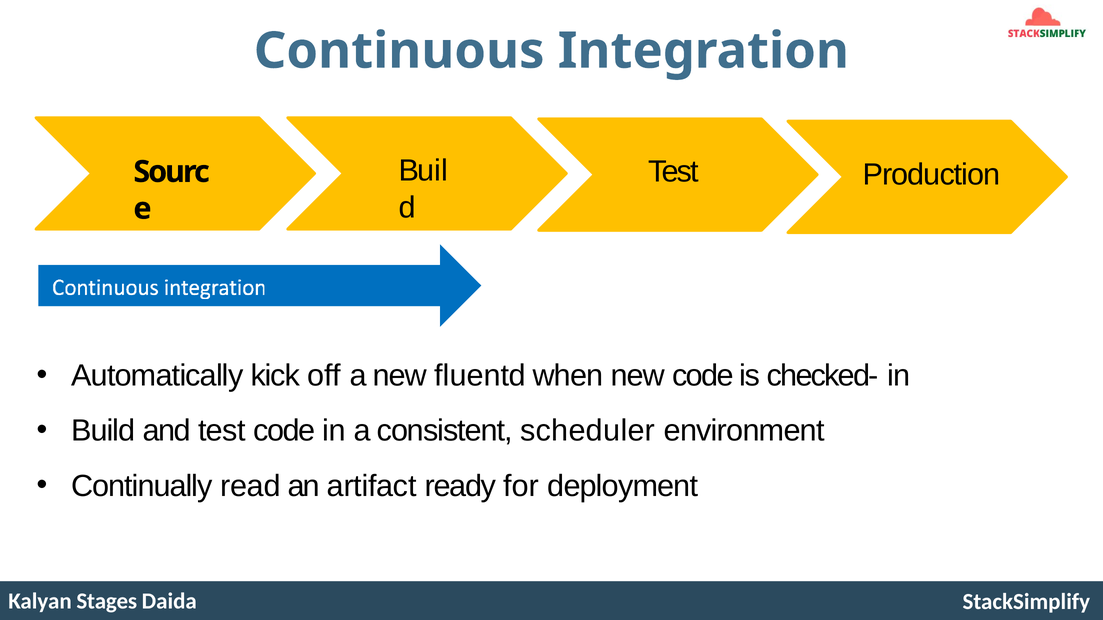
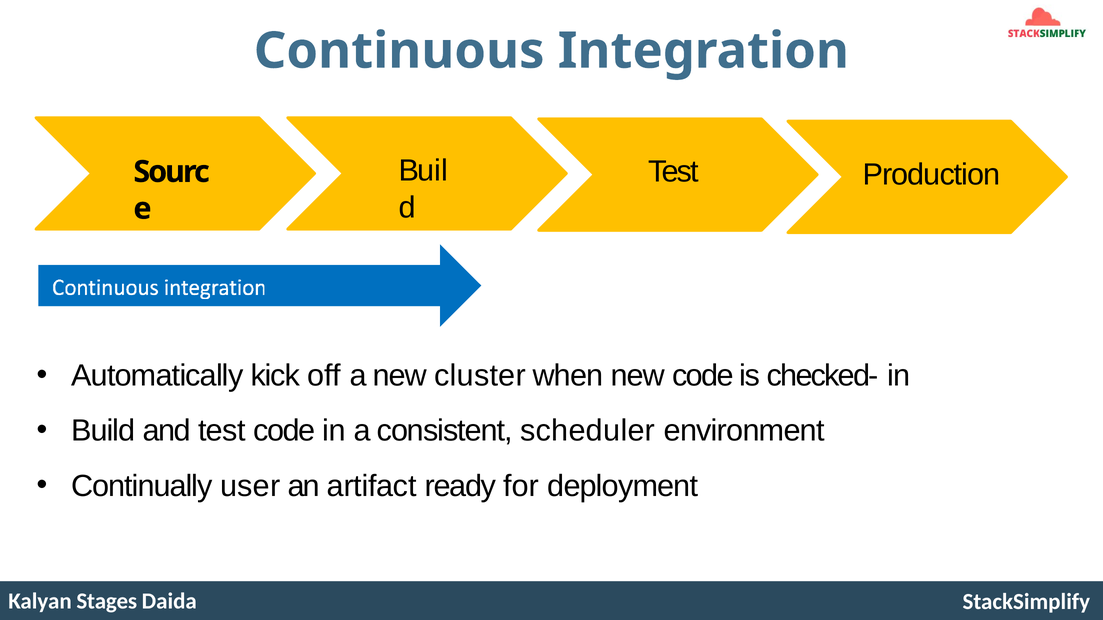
fluentd: fluentd -> cluster (480, 376)
read: read -> user (250, 486)
